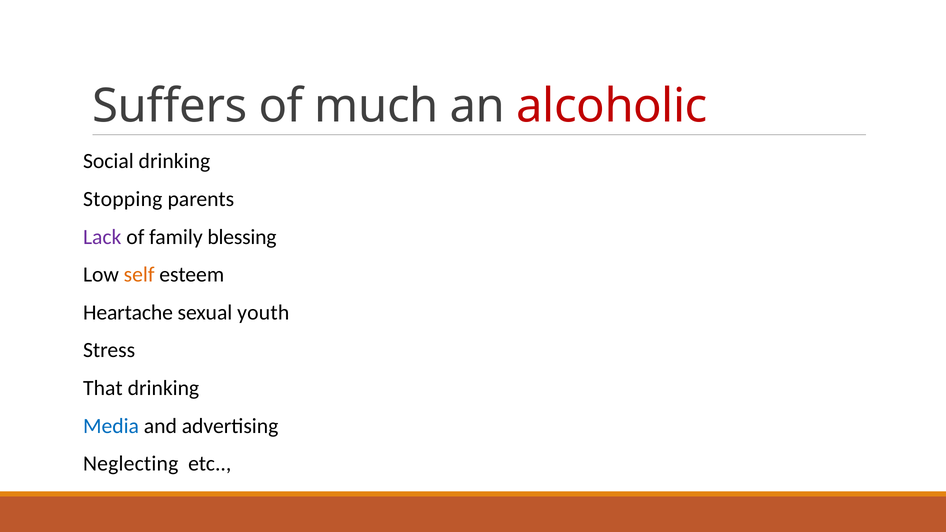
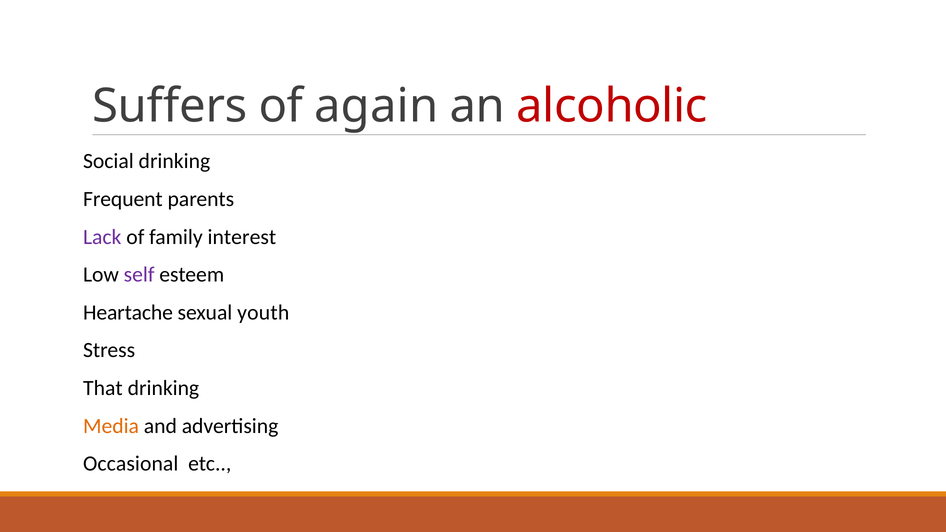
much: much -> again (376, 106)
Stopping: Stopping -> Frequent (123, 199)
blessing: blessing -> interest (242, 237)
self colour: orange -> purple (139, 275)
Media colour: blue -> orange (111, 426)
Neglecting: Neglecting -> Occasional (131, 464)
